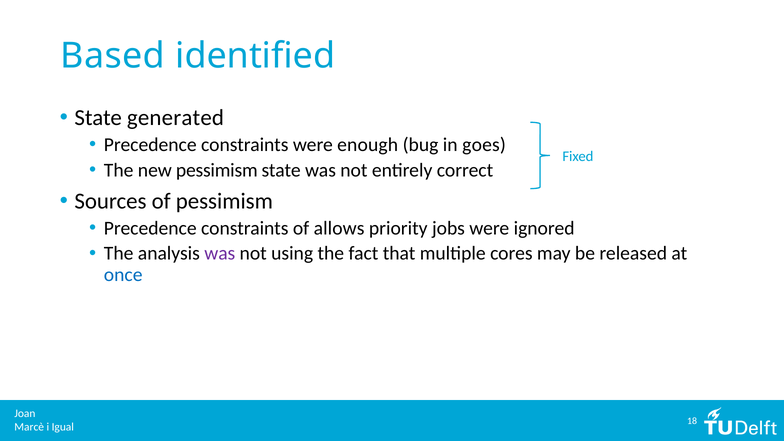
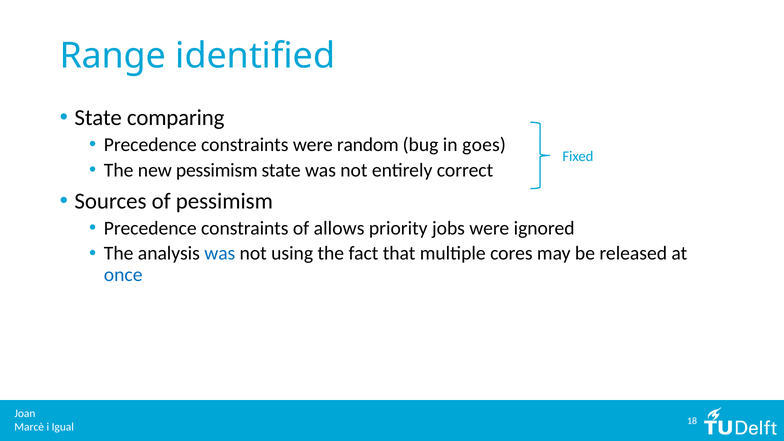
Based: Based -> Range (113, 56)
generated: generated -> comparing (176, 118)
enough: enough -> random (368, 145)
was colour: purple -> blue (220, 253)
